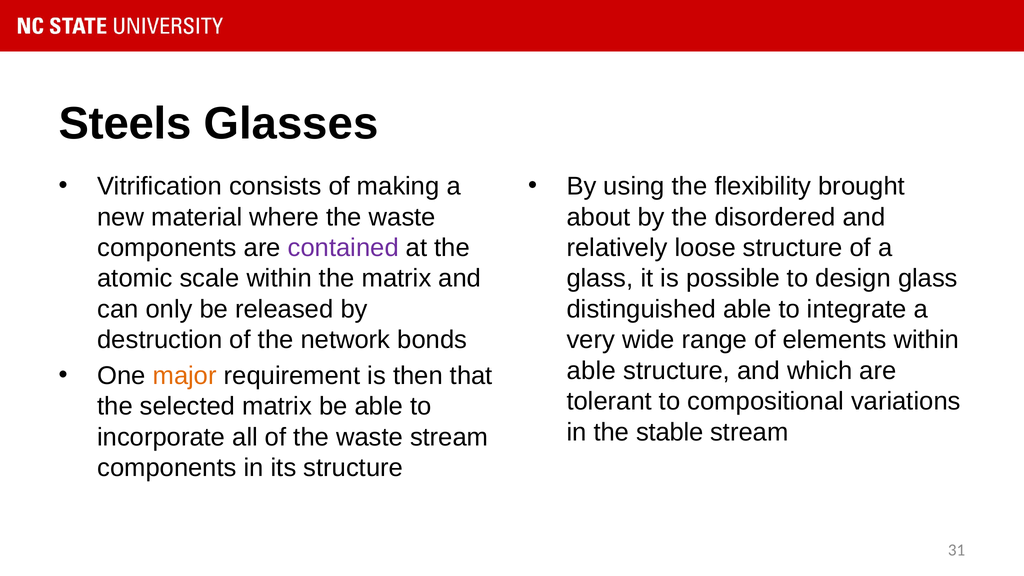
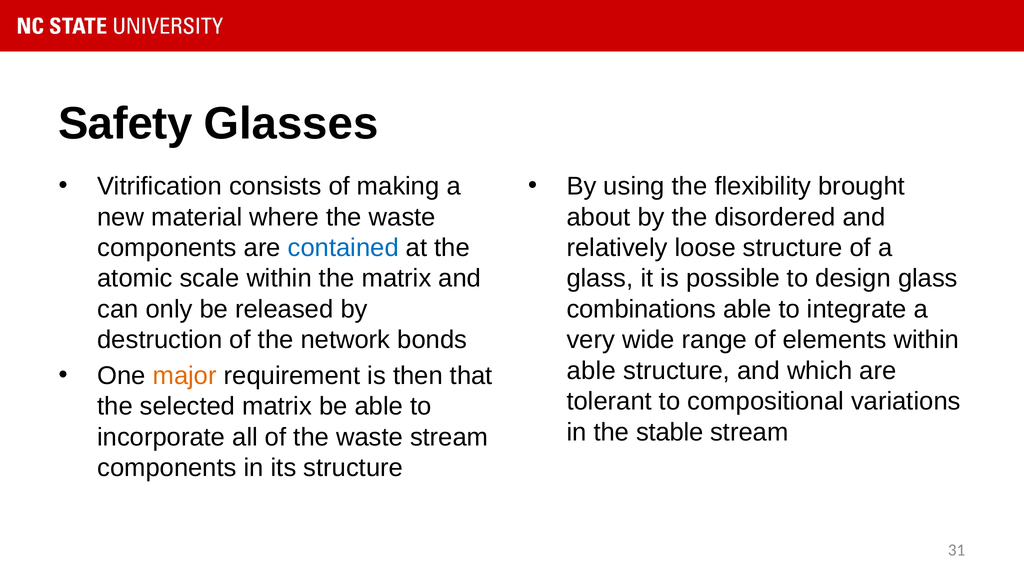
Steels: Steels -> Safety (125, 124)
contained colour: purple -> blue (343, 248)
distinguished: distinguished -> combinations (641, 309)
